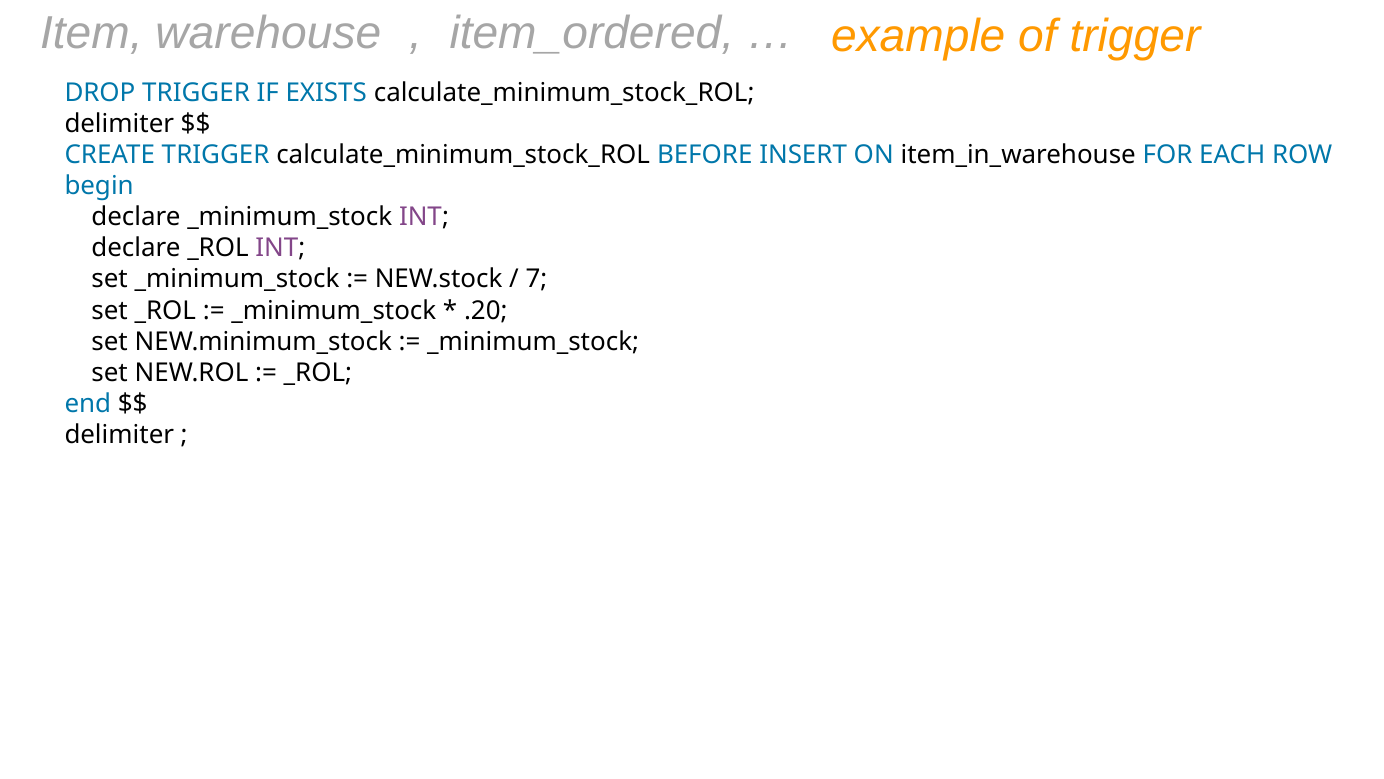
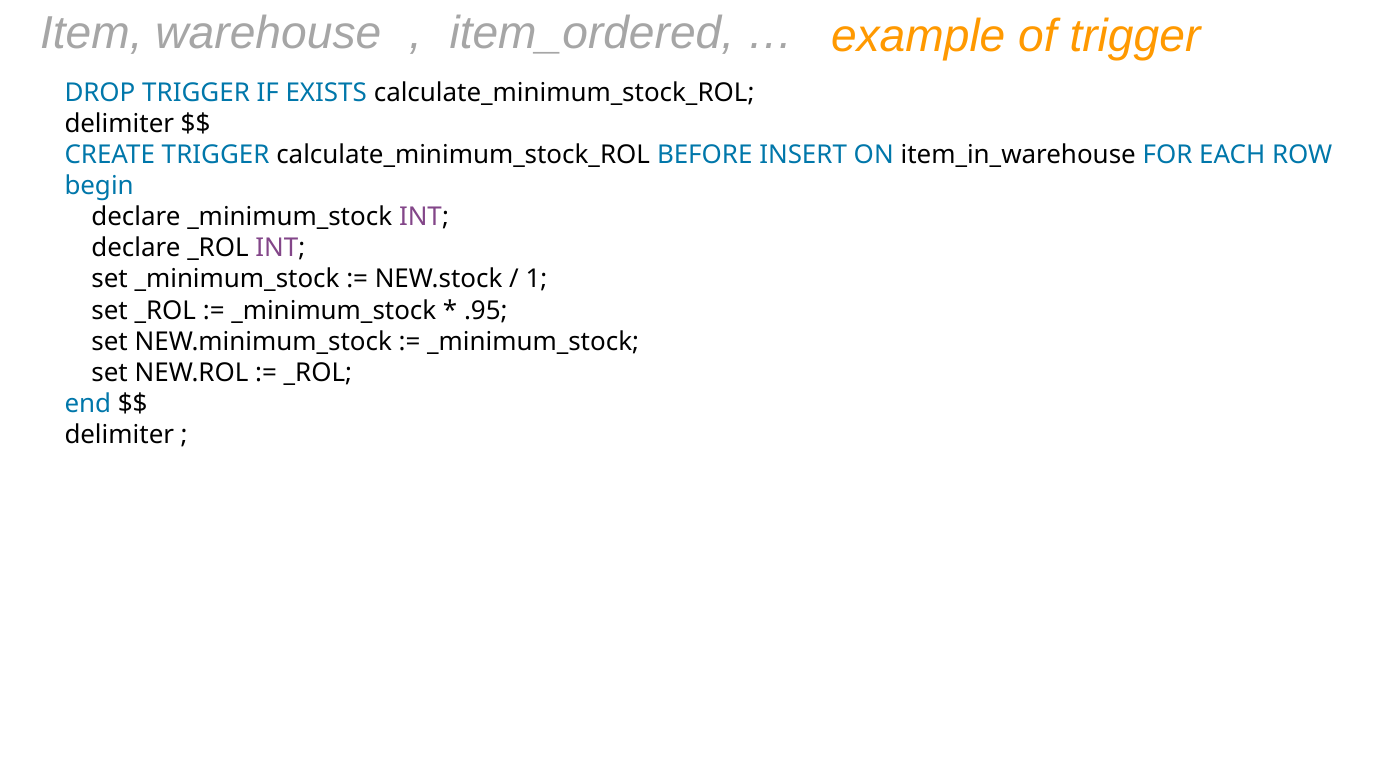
7: 7 -> 1 (536, 279)
.20: .20 -> .95 (486, 310)
